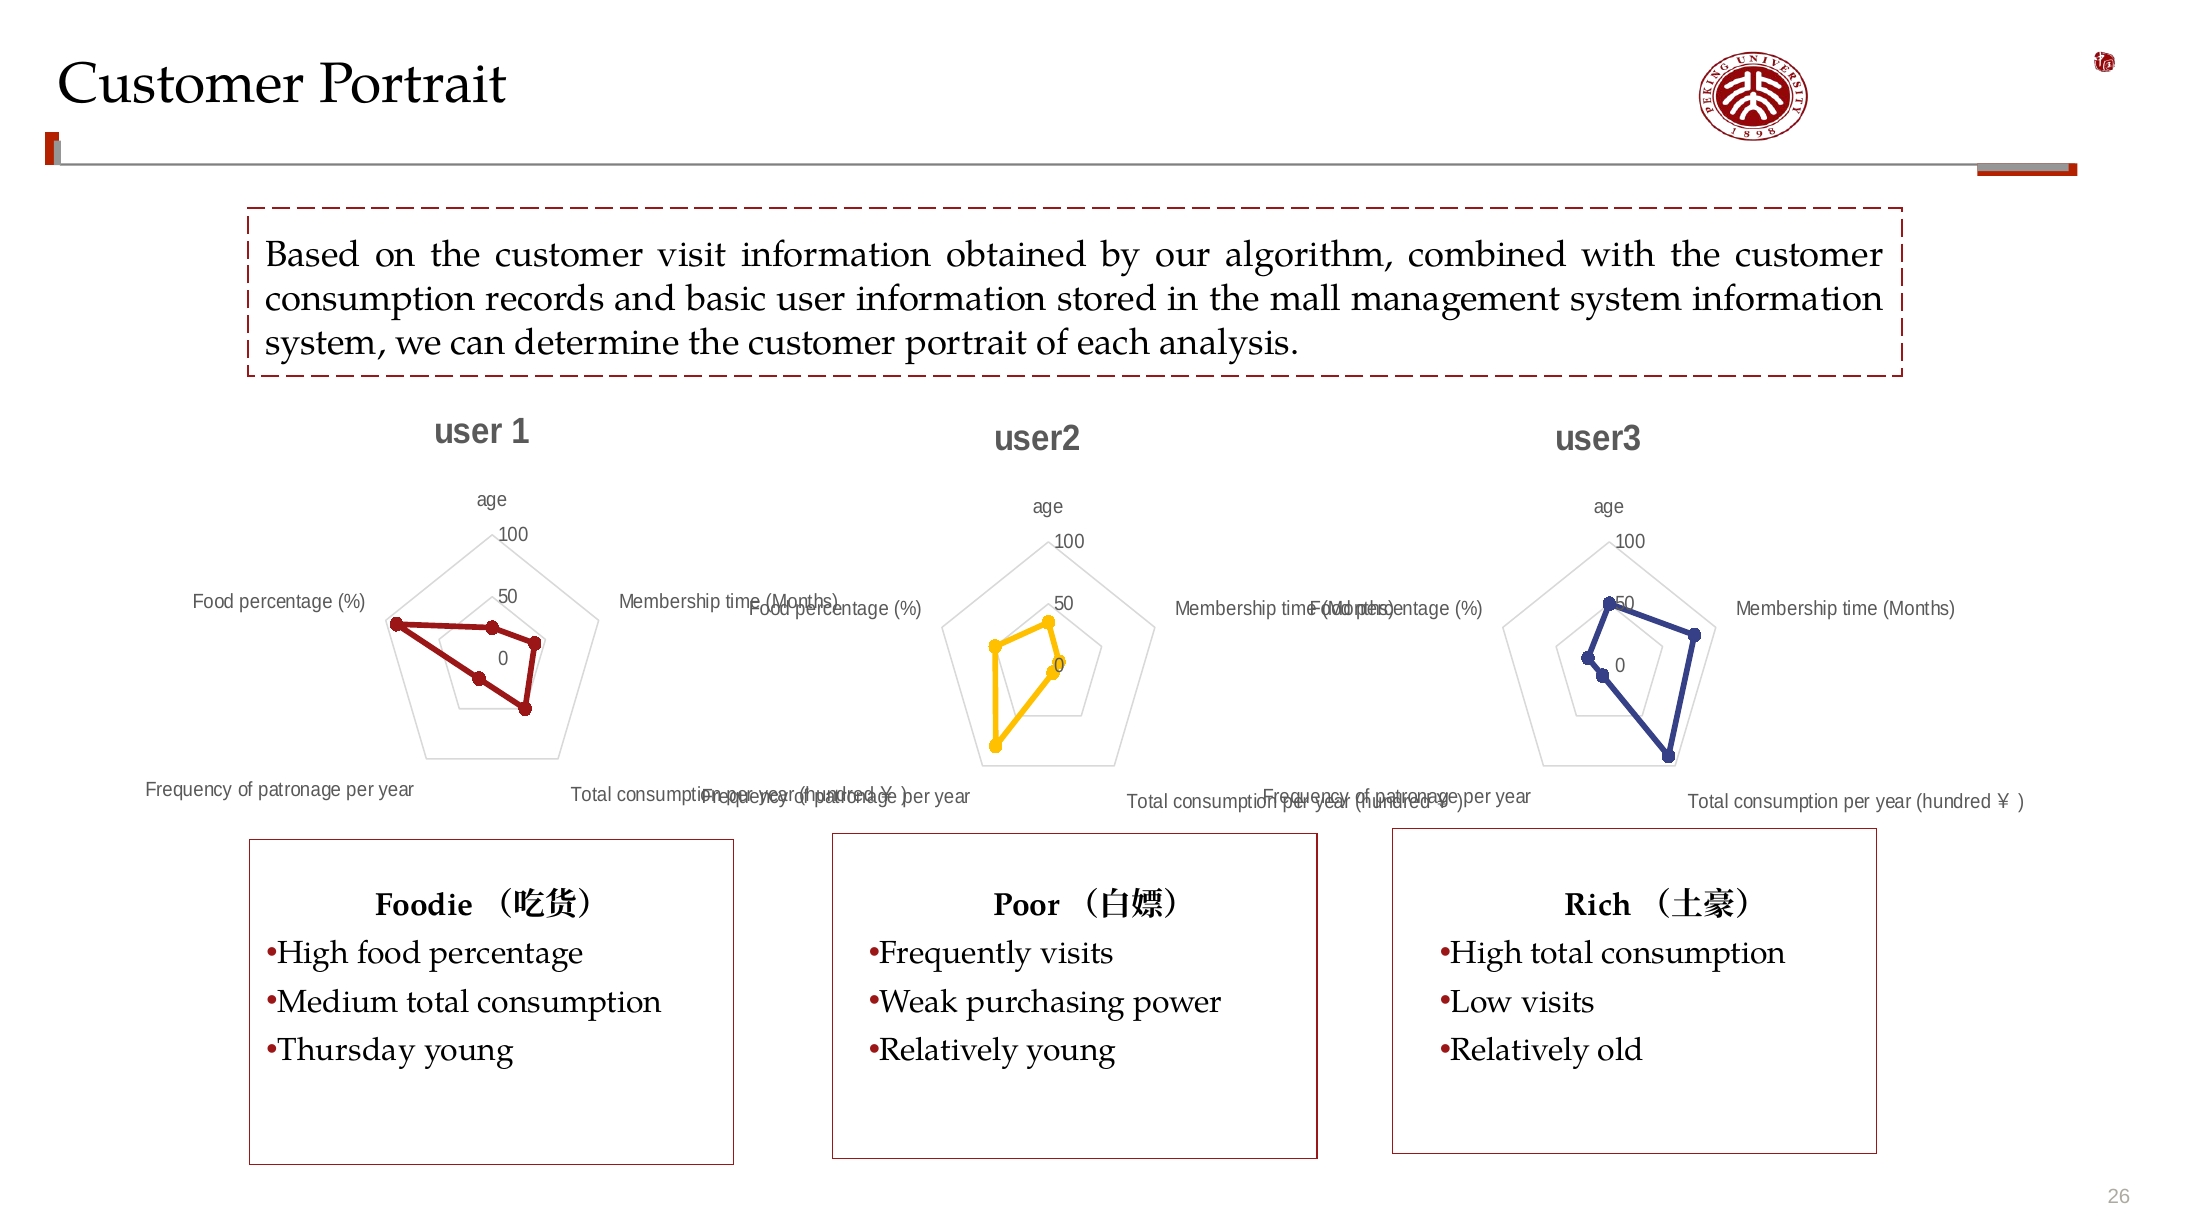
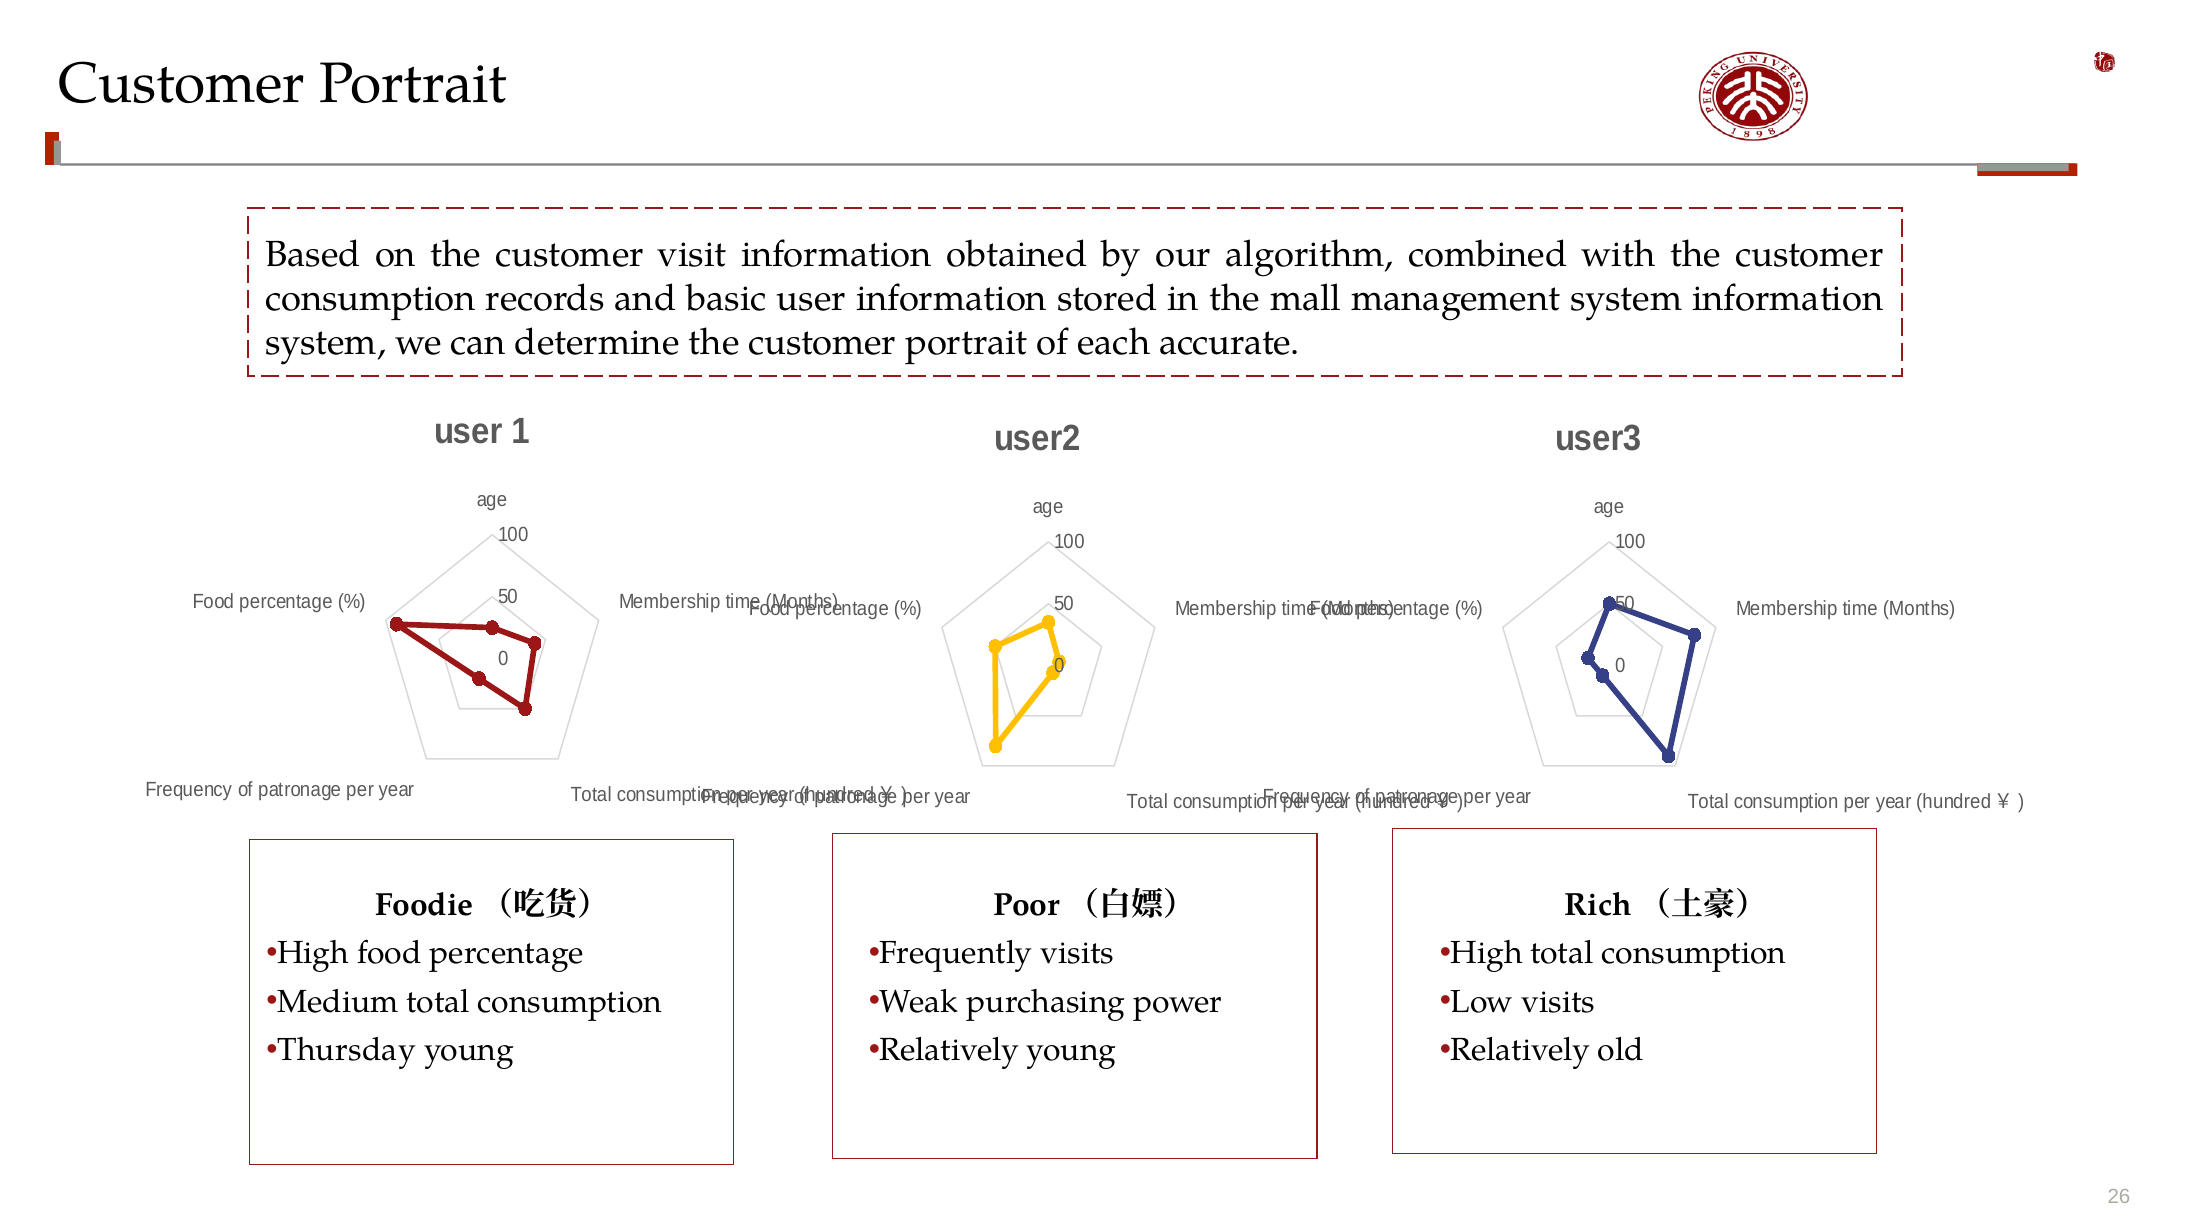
analysis: analysis -> accurate (1230, 342)
